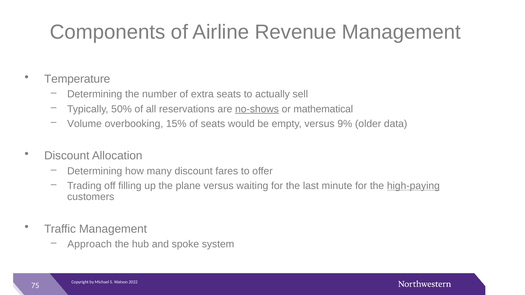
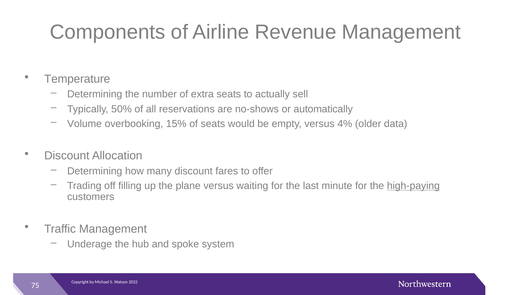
no-shows underline: present -> none (257, 109)
mathematical: mathematical -> automatically (323, 109)
9%: 9% -> 4% (345, 124)
Approach: Approach -> Underage (90, 244)
